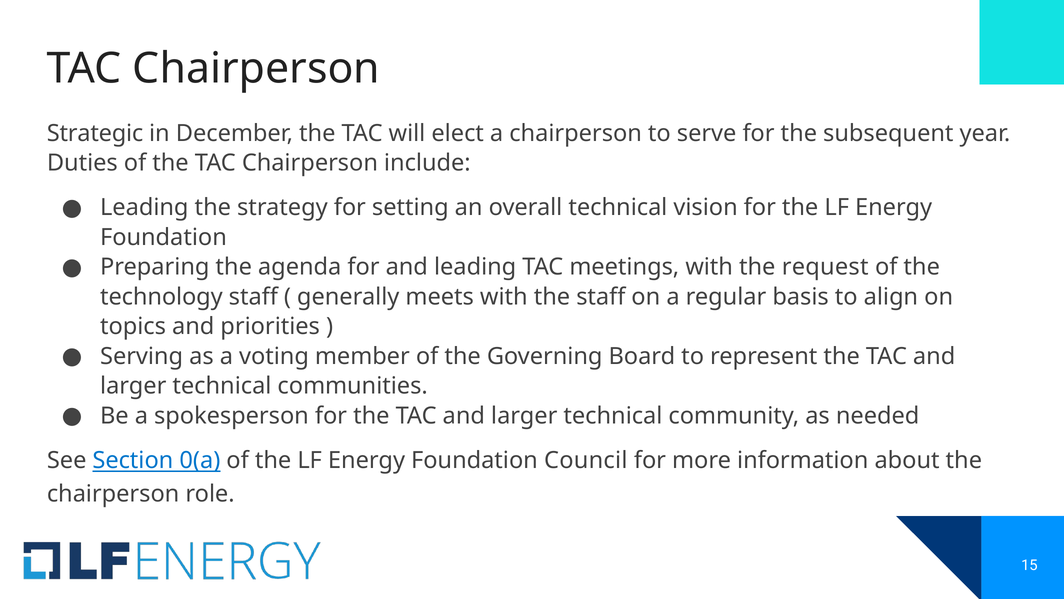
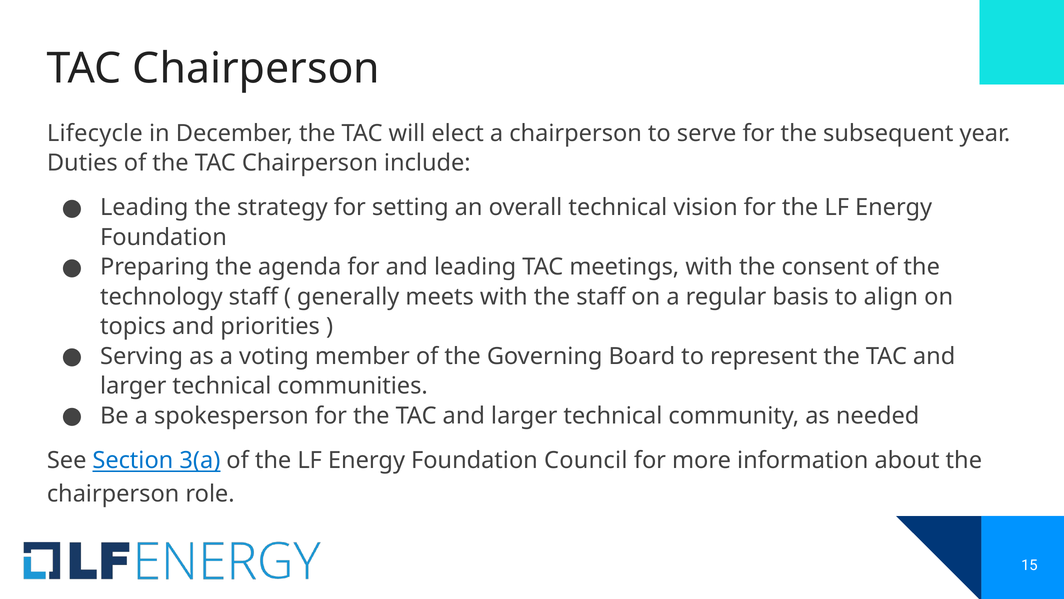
Strategic: Strategic -> Lifecycle (95, 133)
request: request -> consent (825, 267)
0(a: 0(a -> 3(a (200, 460)
